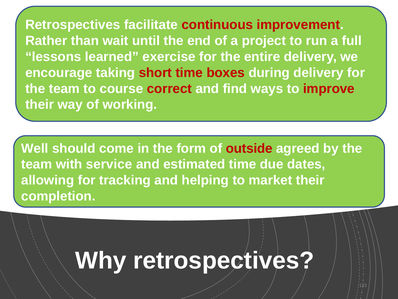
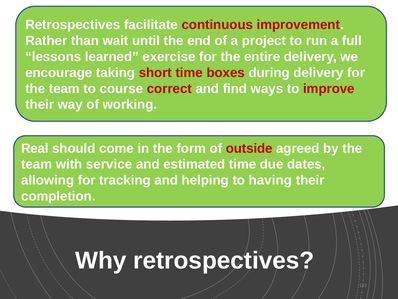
Well: Well -> Real (35, 148)
market: market -> having (270, 180)
